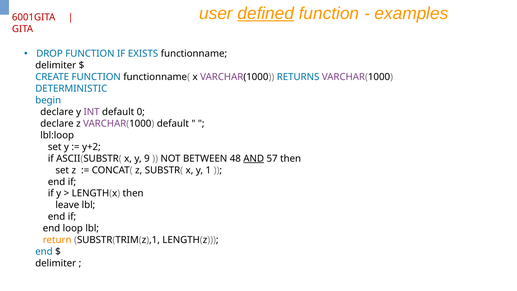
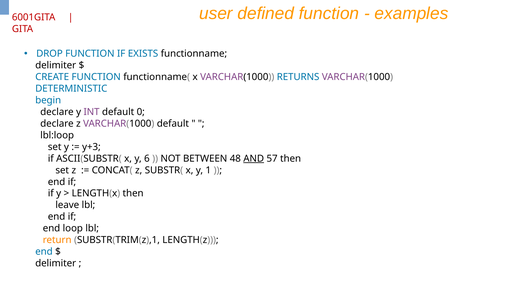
defined underline: present -> none (266, 13)
y+2: y+2 -> y+3 (91, 147)
9: 9 -> 6 (147, 158)
